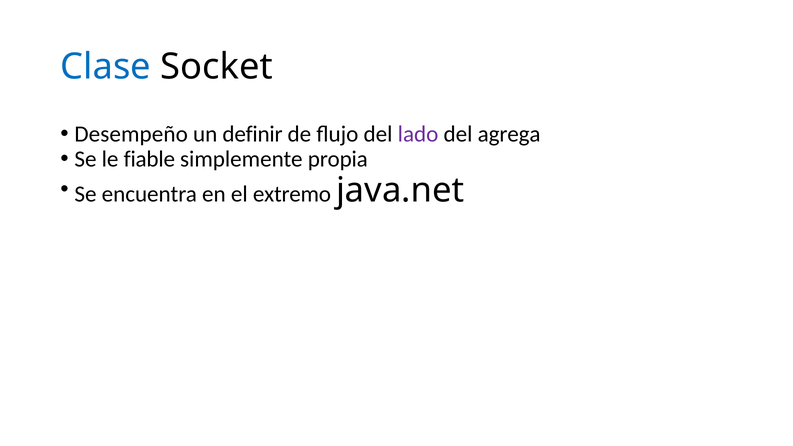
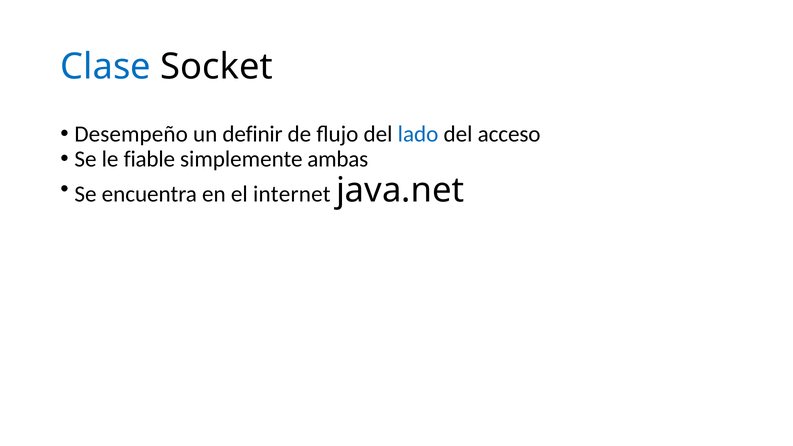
lado colour: purple -> blue (418, 134)
agrega: agrega -> acceso (509, 134)
propia: propia -> ambas (338, 159)
extremo: extremo -> internet (292, 194)
